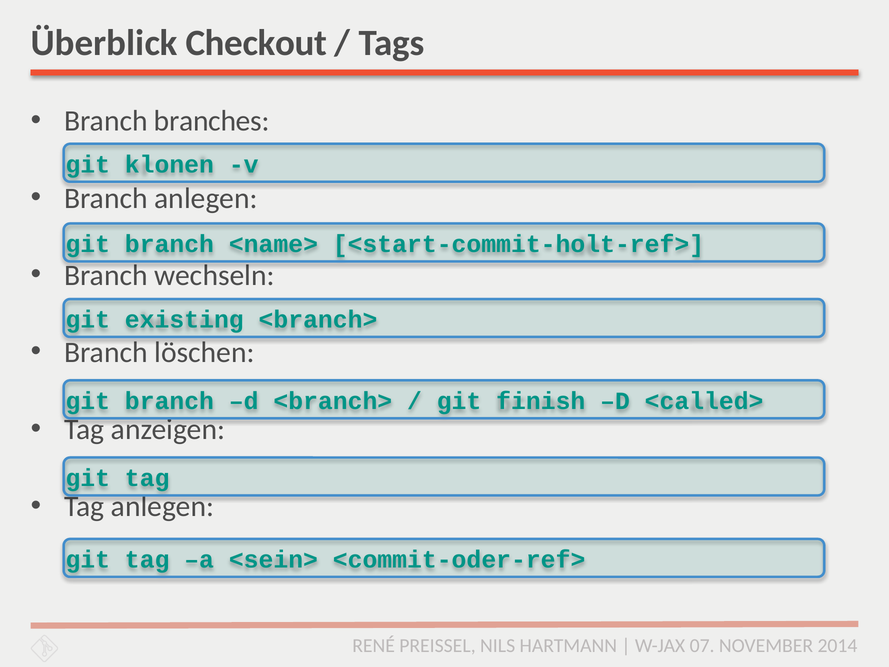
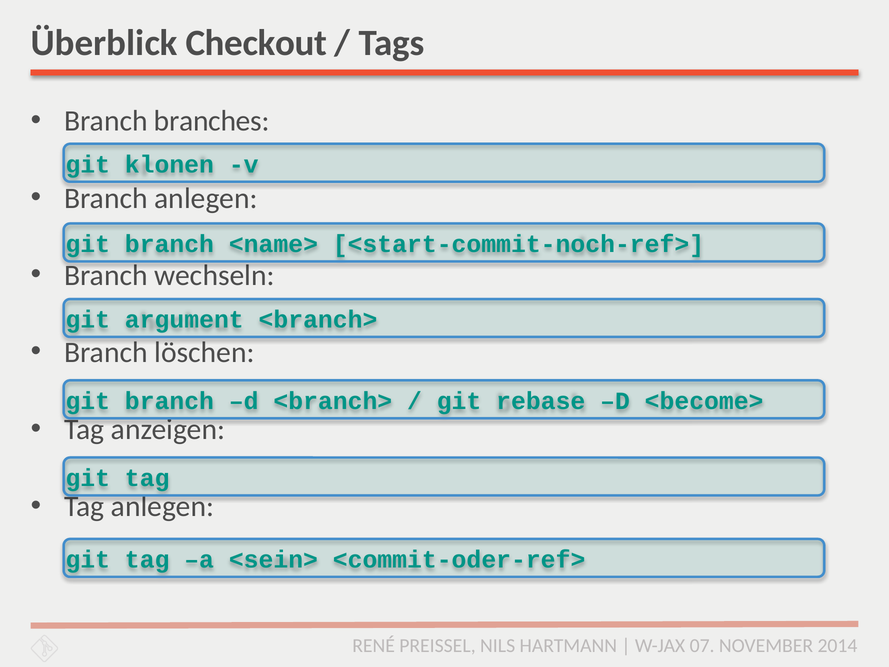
<start-commit-holt-ref>: <start-commit-holt-ref> -> <start-commit-noch-ref> (518, 244)
existing: existing -> argument (184, 320)
finish: finish -> rebase (541, 401)
<called>: <called> -> <become> (704, 401)
